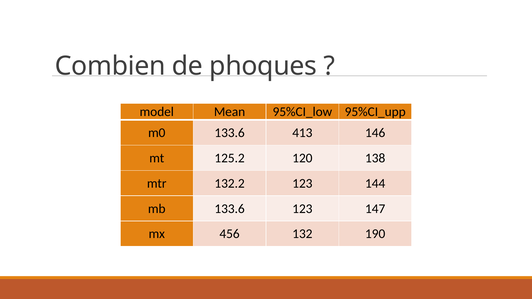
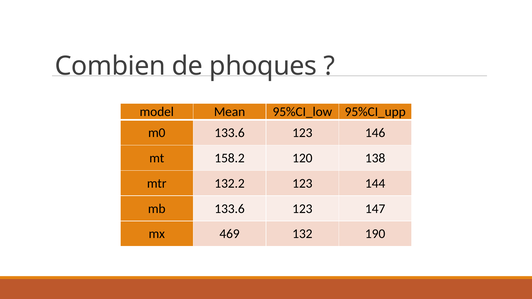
m0 133.6 413: 413 -> 123 (302, 133)
125.2: 125.2 -> 158.2 (230, 158)
456: 456 -> 469 (230, 234)
